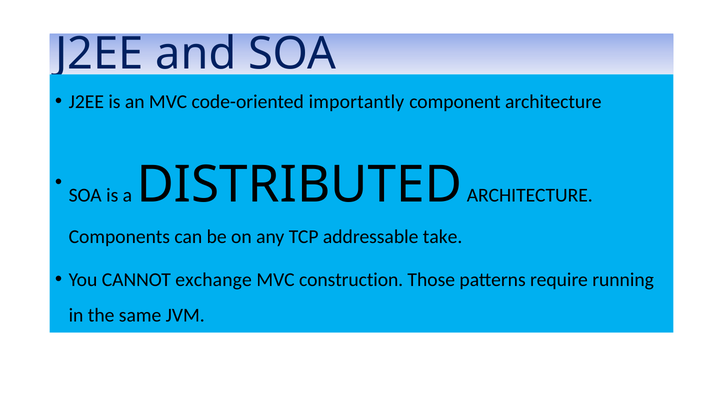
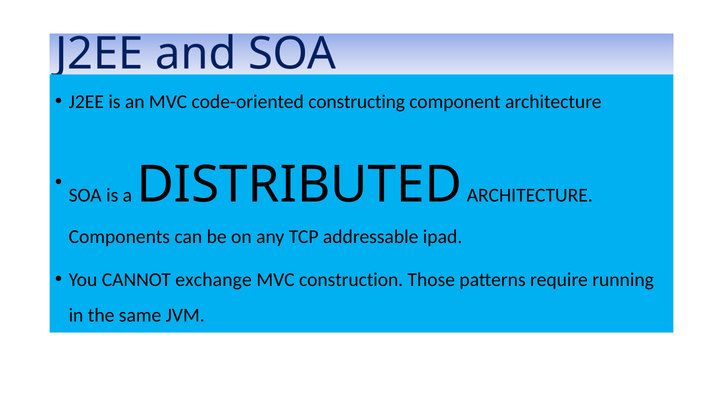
importantly: importantly -> constructing (357, 102)
take: take -> ipad (443, 237)
